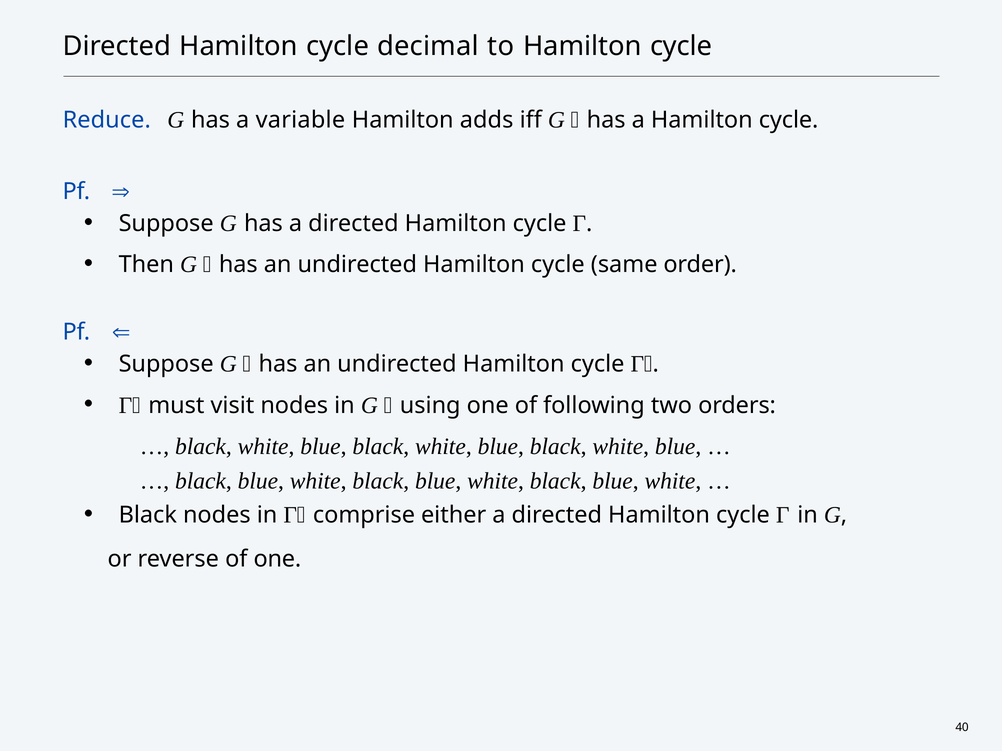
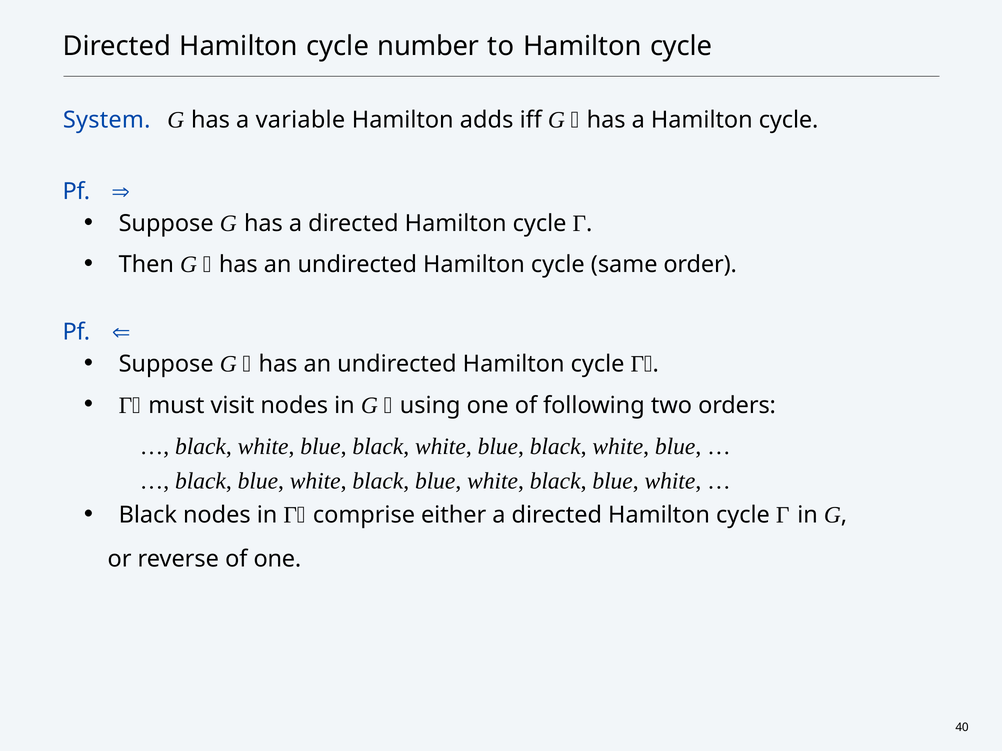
decimal: decimal -> number (428, 46)
Reduce: Reduce -> System (107, 120)
